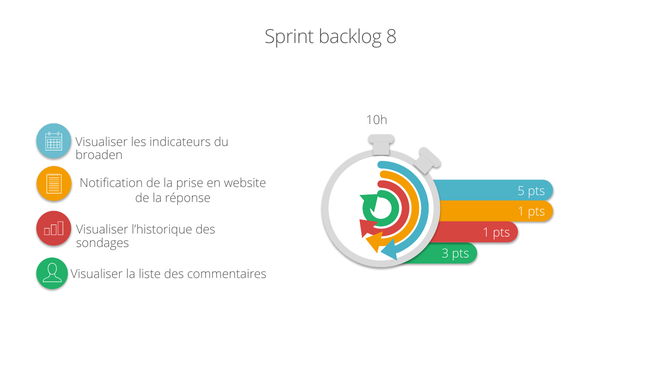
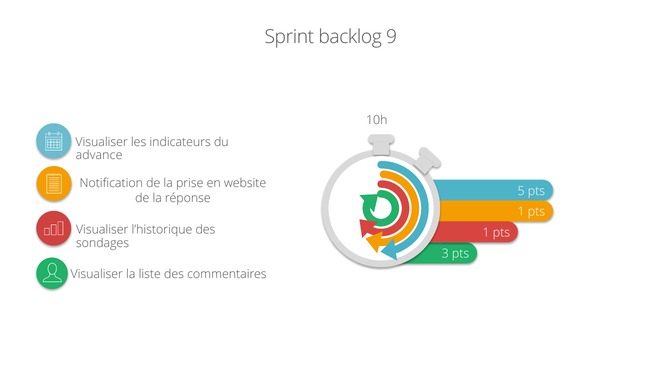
8: 8 -> 9 (392, 37)
broaden: broaden -> advance (99, 155)
